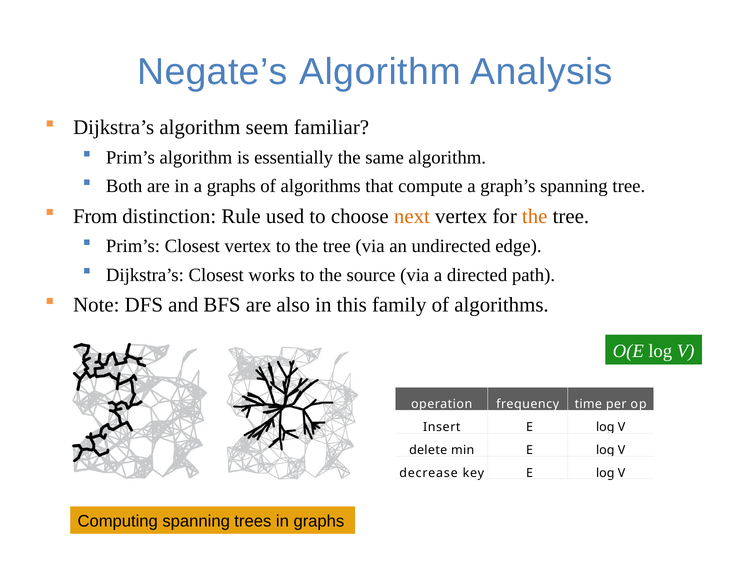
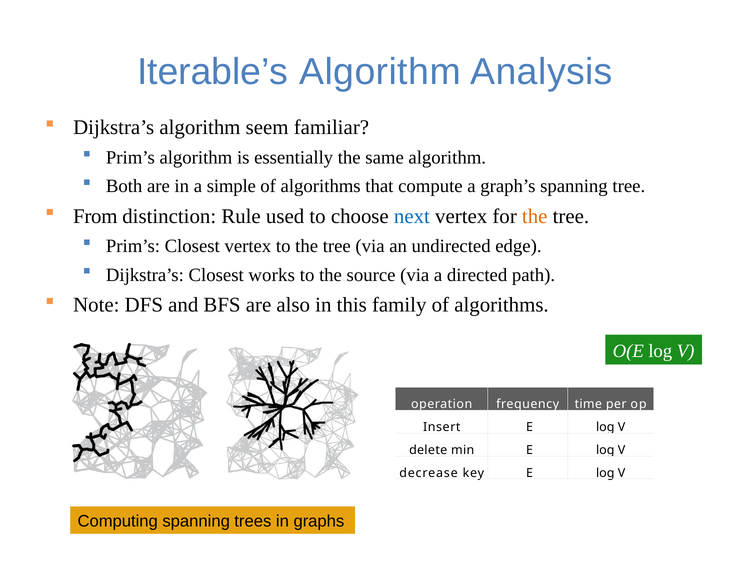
Negate’s: Negate’s -> Iterable’s (213, 72)
a graphs: graphs -> simple (231, 186)
next colour: orange -> blue (412, 216)
